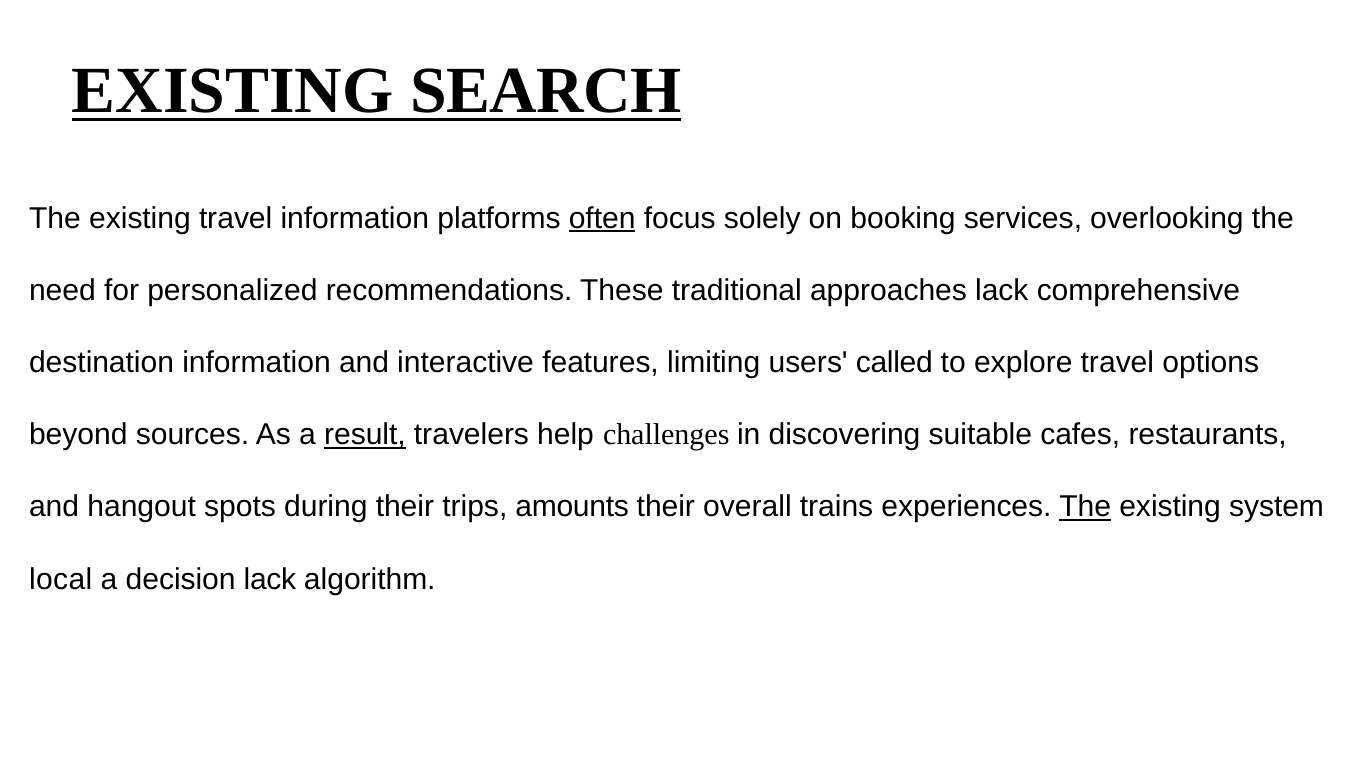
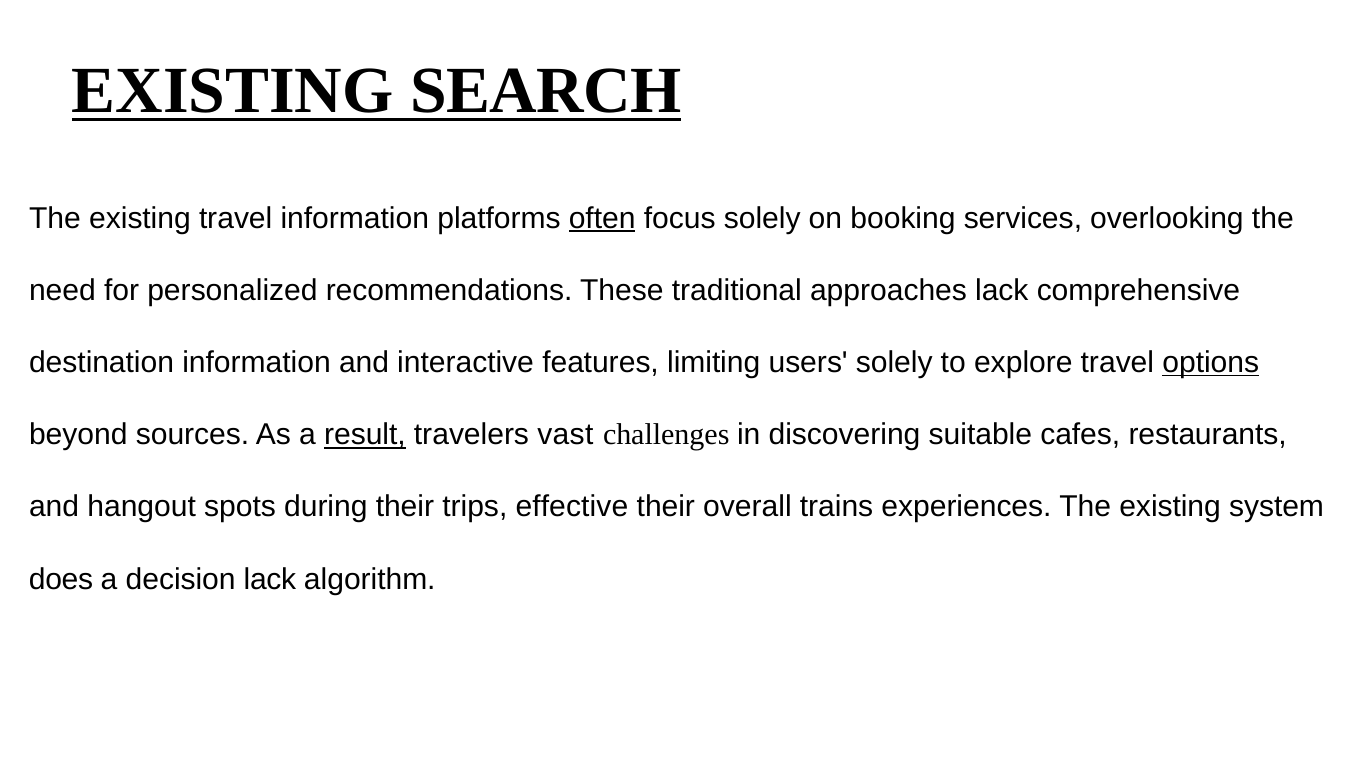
users called: called -> solely (894, 362)
options underline: none -> present (1211, 362)
help: help -> vast (565, 435)
amounts: amounts -> effective (572, 507)
The underline: present -> none (1085, 507)
local: local -> does (61, 579)
